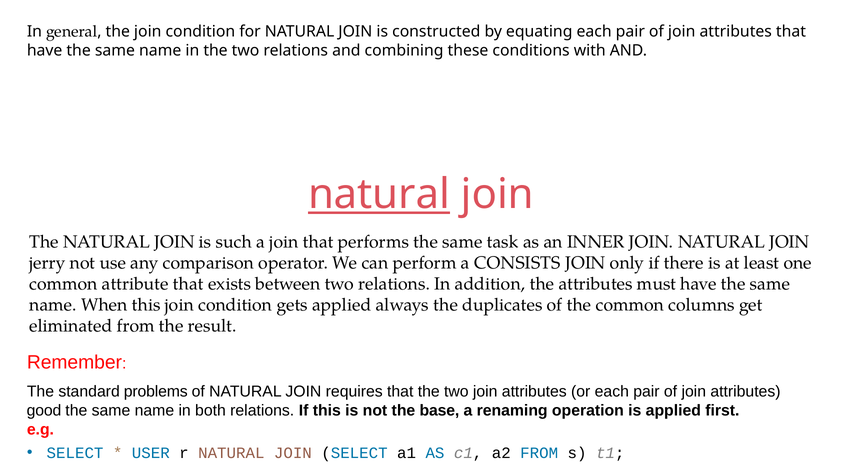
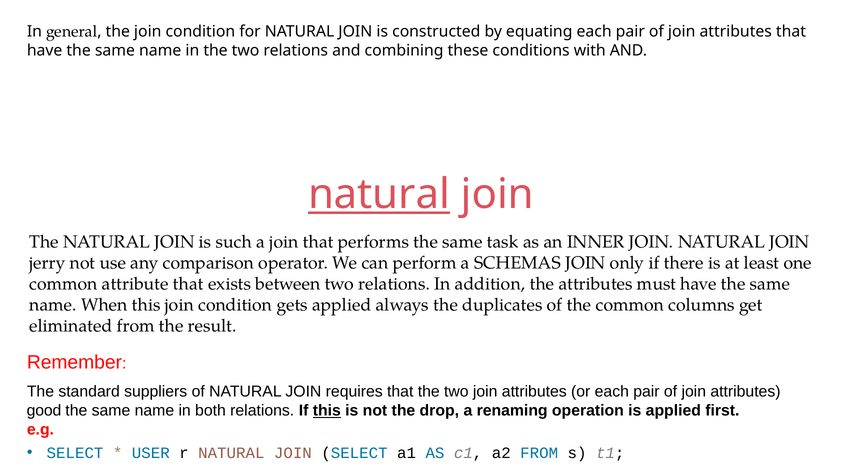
CONSISTS: CONSISTS -> SCHEMAS (517, 263)
problems: problems -> suppliers (156, 391)
this underline: none -> present (327, 410)
base: base -> drop (439, 410)
